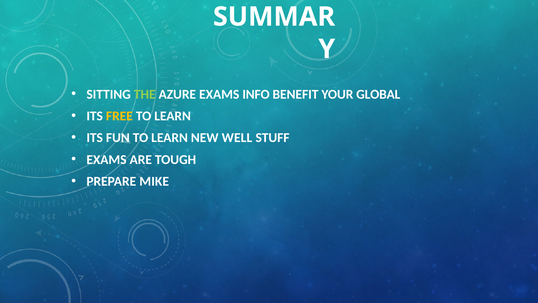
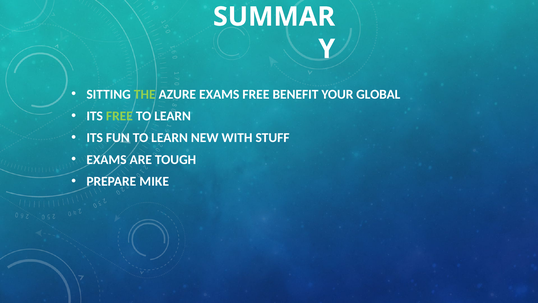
EXAMS INFO: INFO -> FREE (256, 94)
FREE colour: yellow -> light green (119, 116)
WELL: WELL -> WITH (237, 138)
